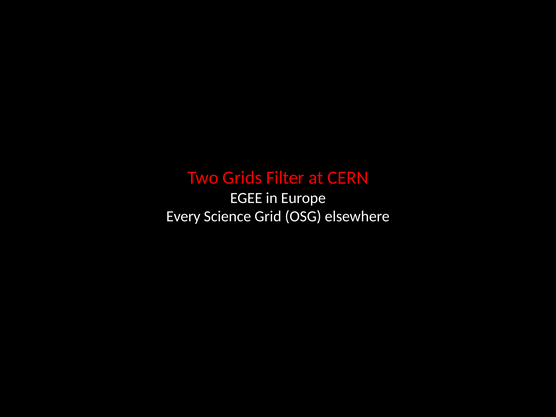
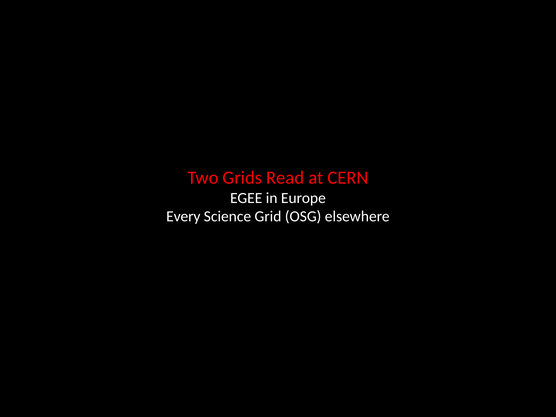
Filter: Filter -> Read (285, 178)
